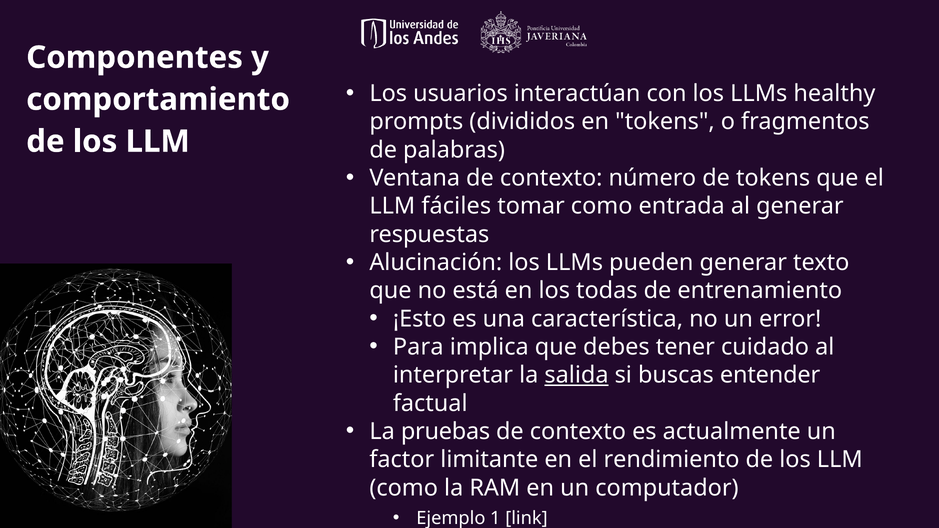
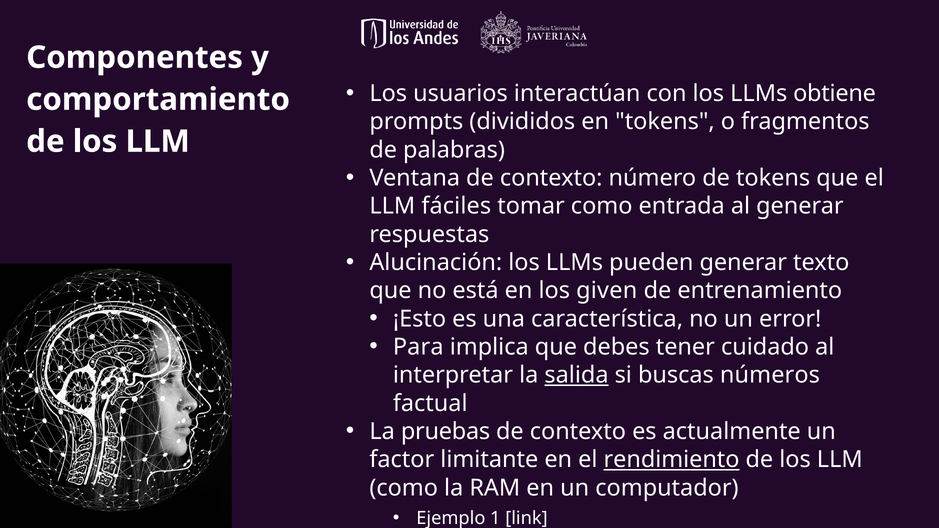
healthy: healthy -> obtiene (835, 94)
todas: todas -> given (607, 291)
entender: entender -> números (770, 375)
rendimiento underline: none -> present (672, 460)
